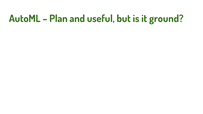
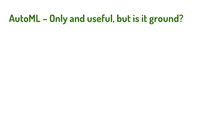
Plan: Plan -> Only (58, 19)
